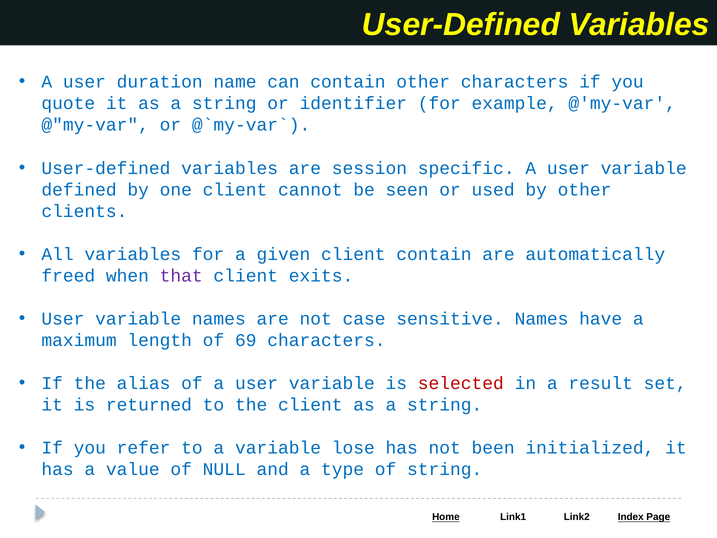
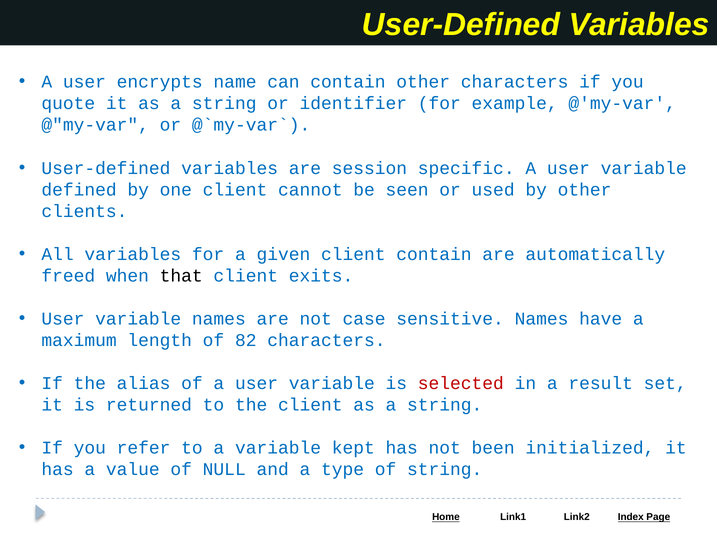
duration: duration -> encrypts (160, 82)
that colour: purple -> black (181, 276)
69: 69 -> 82 (246, 340)
lose: lose -> kept (353, 448)
